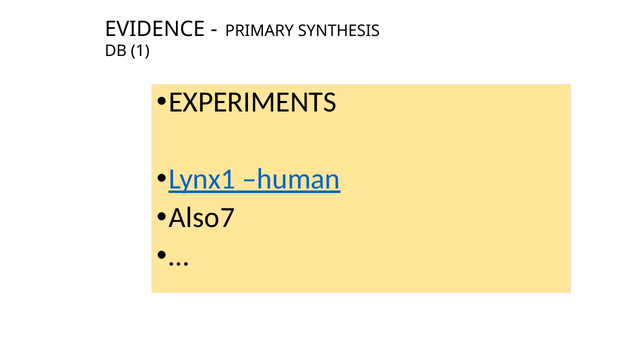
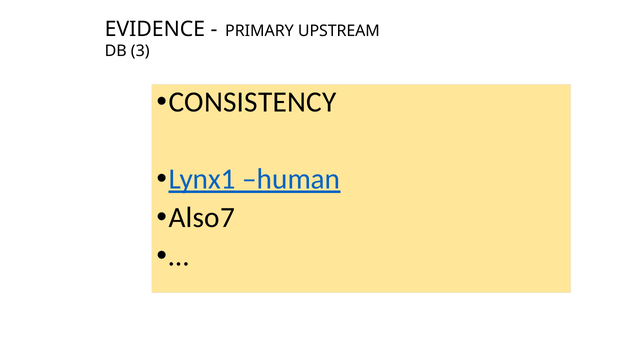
SYNTHESIS: SYNTHESIS -> UPSTREAM (339, 31)
1: 1 -> 3 (140, 51)
EXPERIMENTS: EXPERIMENTS -> CONSISTENCY (252, 102)
